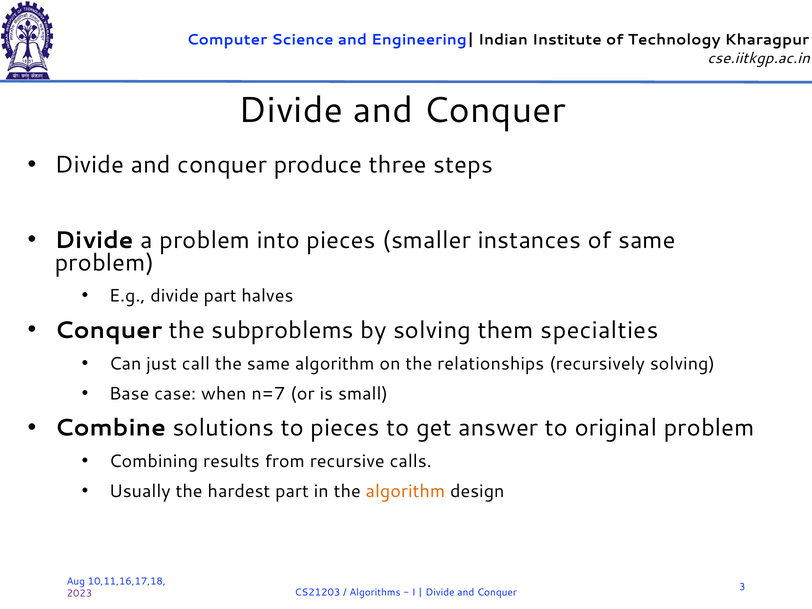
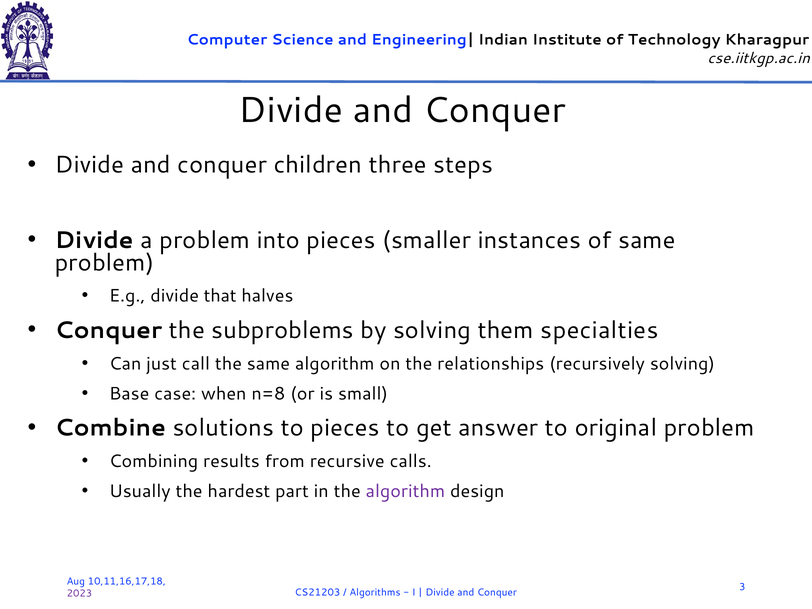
produce: produce -> children (318, 165)
divide part: part -> that (220, 296)
n=7: n=7 -> n=8 (268, 394)
algorithm colour: orange -> purple (405, 491)
